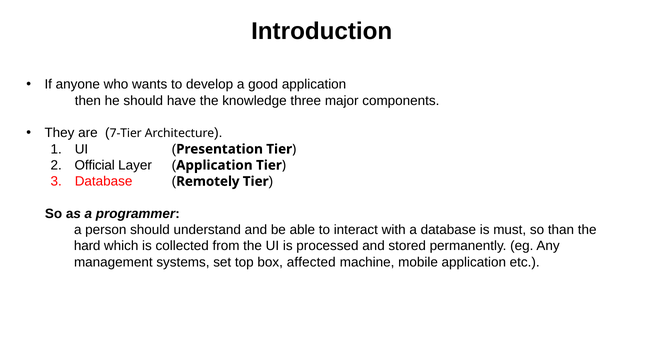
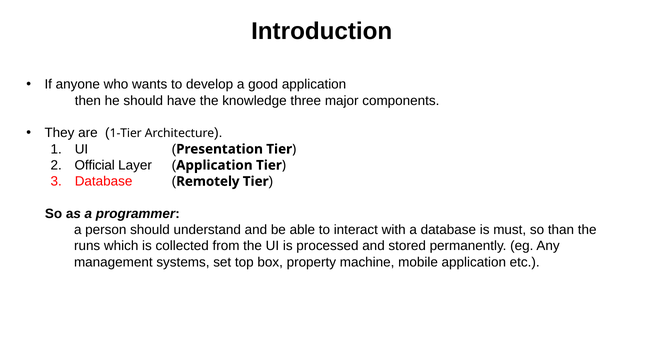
7-Tier: 7-Tier -> 1-Tier (126, 134)
hard: hard -> runs (87, 246)
affected: affected -> property (311, 262)
